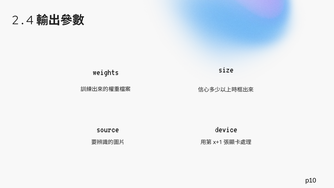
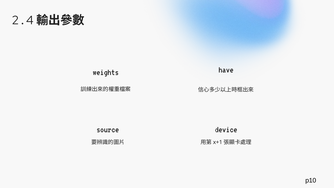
size: size -> have (226, 70)
